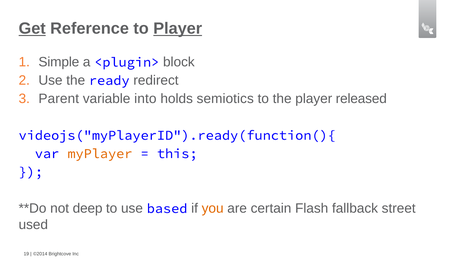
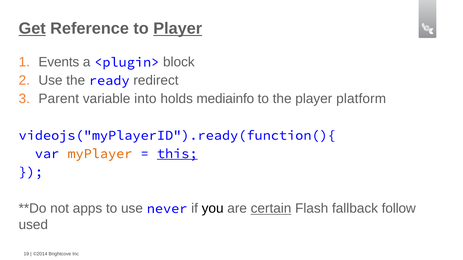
Simple: Simple -> Events (59, 62)
semiotics: semiotics -> mediainfo (225, 99)
released: released -> platform (361, 99)
this underline: none -> present (177, 154)
deep: deep -> apps (88, 209)
based: based -> never (167, 209)
you colour: orange -> black (213, 209)
certain underline: none -> present (271, 209)
street: street -> follow (399, 209)
